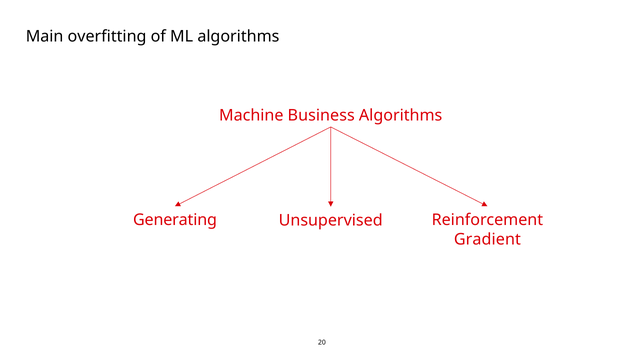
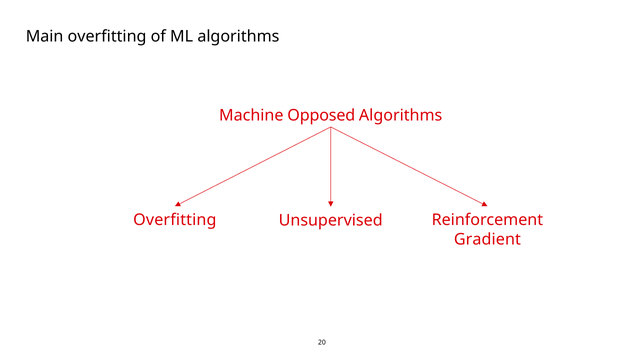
Business: Business -> Opposed (321, 115)
Generating: Generating -> Overfitting (175, 220)
